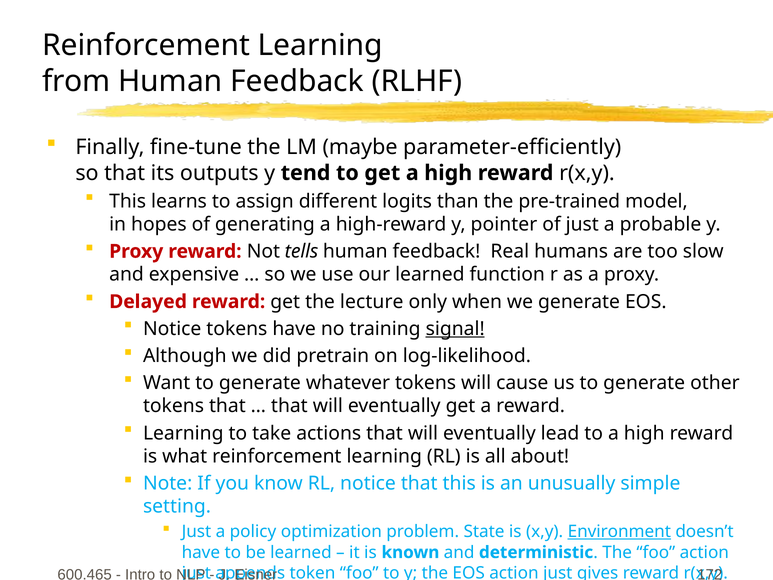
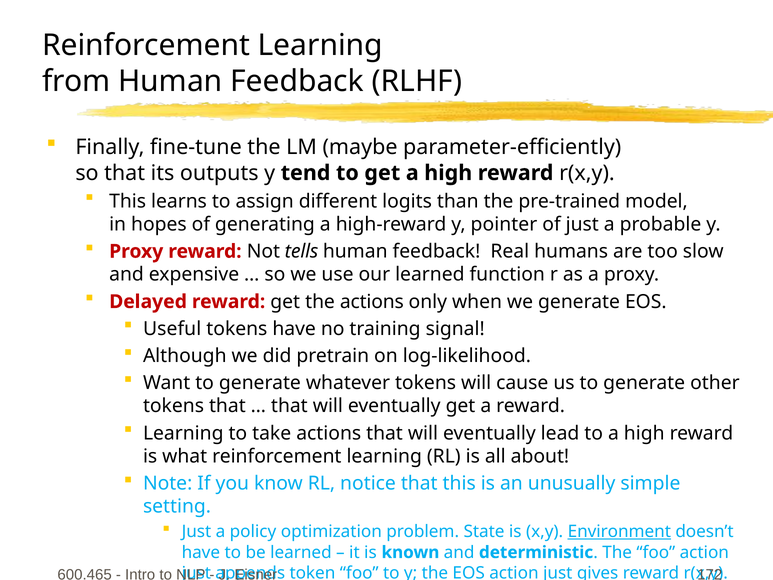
the lecture: lecture -> actions (372, 302)
Notice: Notice -> Useful (172, 329)
signal underline: present -> none (455, 329)
